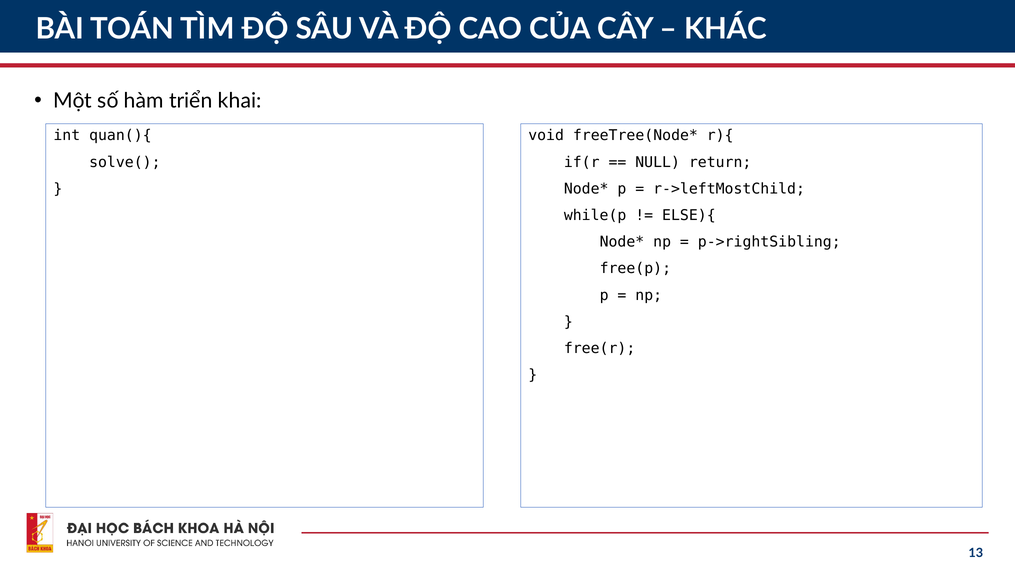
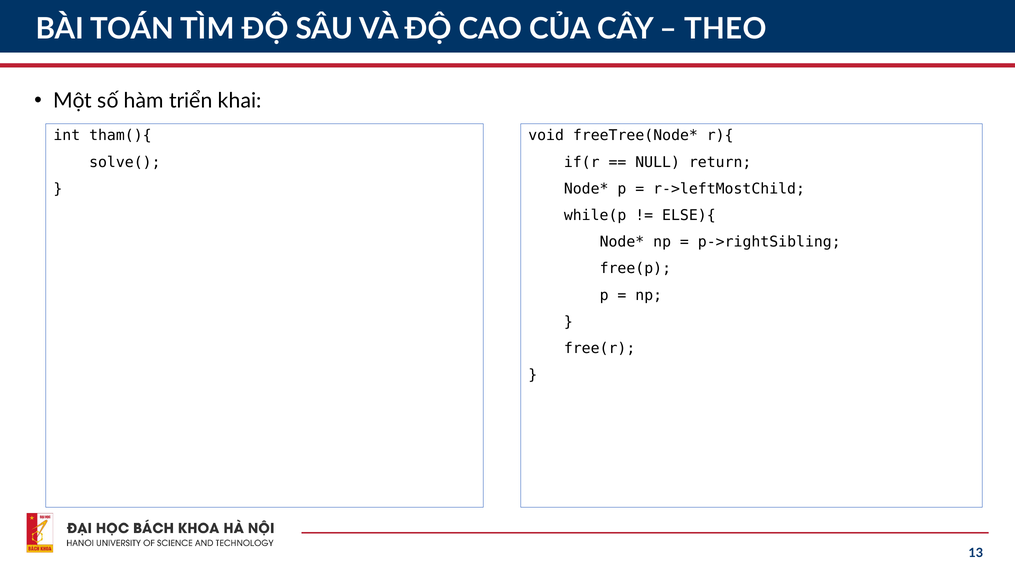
KHÁC: KHÁC -> THEO (725, 29)
quan(){: quan(){ -> tham(){ (120, 136)
